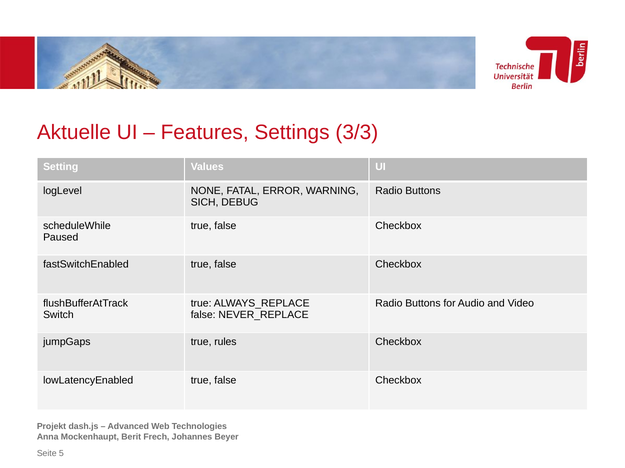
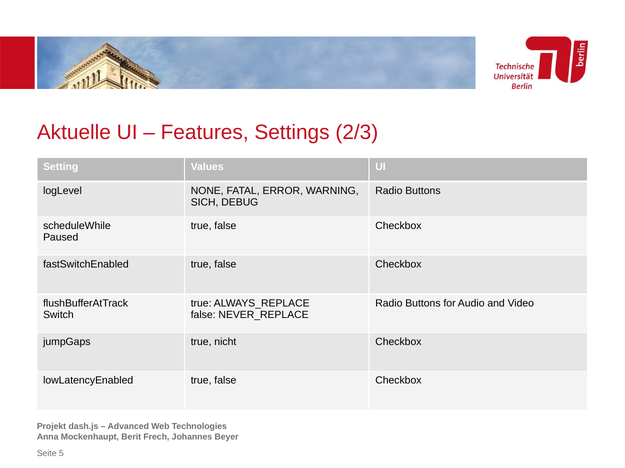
3/3: 3/3 -> 2/3 (357, 133)
rules: rules -> nicht (225, 342)
